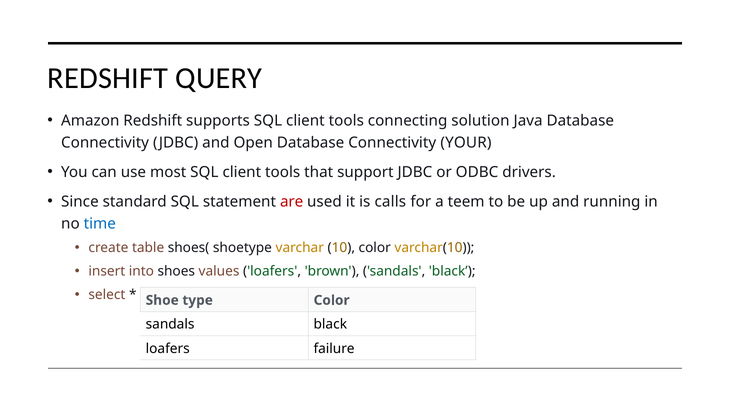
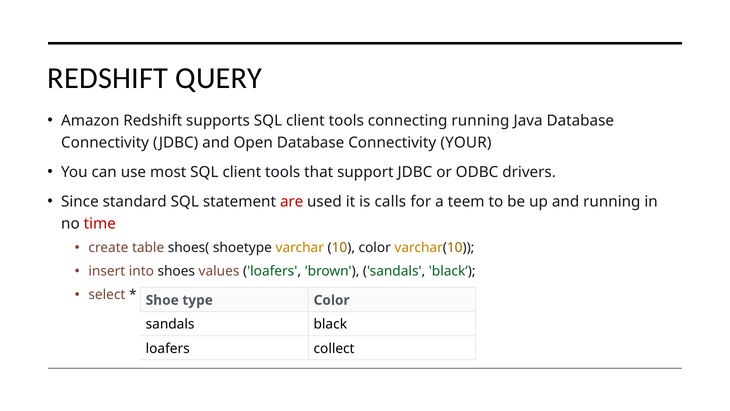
connecting solution: solution -> running (480, 121)
time colour: blue -> red (100, 223)
failure: failure -> collect (334, 348)
